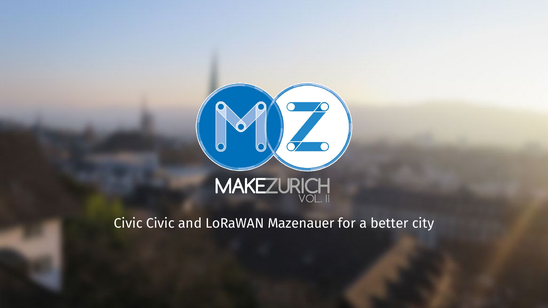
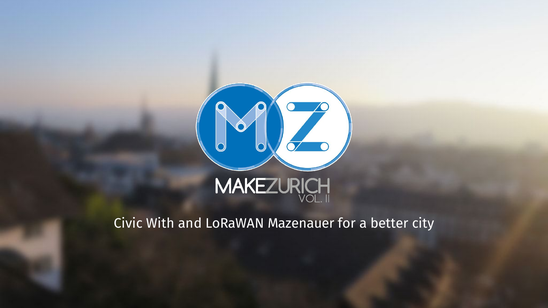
Civic Civic: Civic -> With (160, 224)
